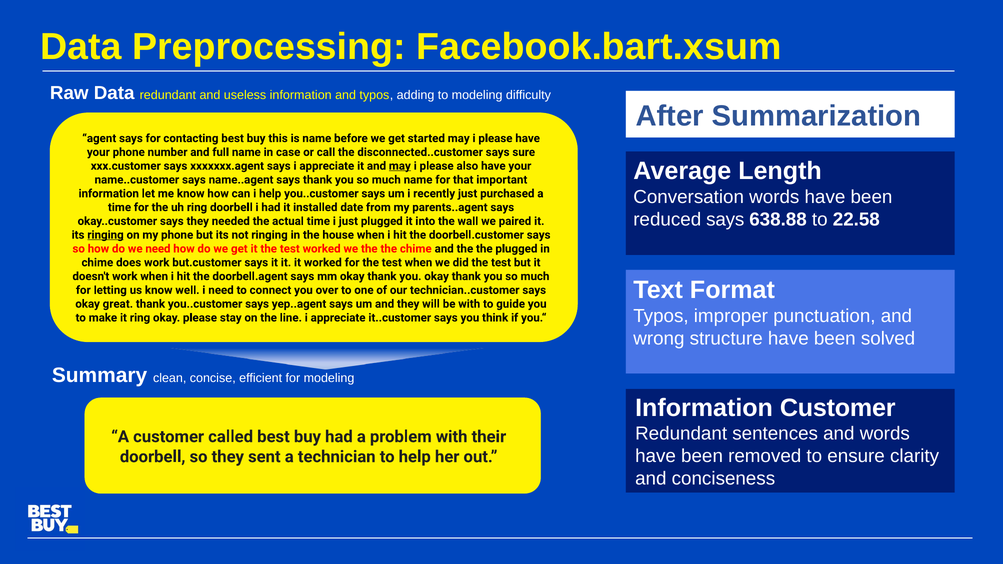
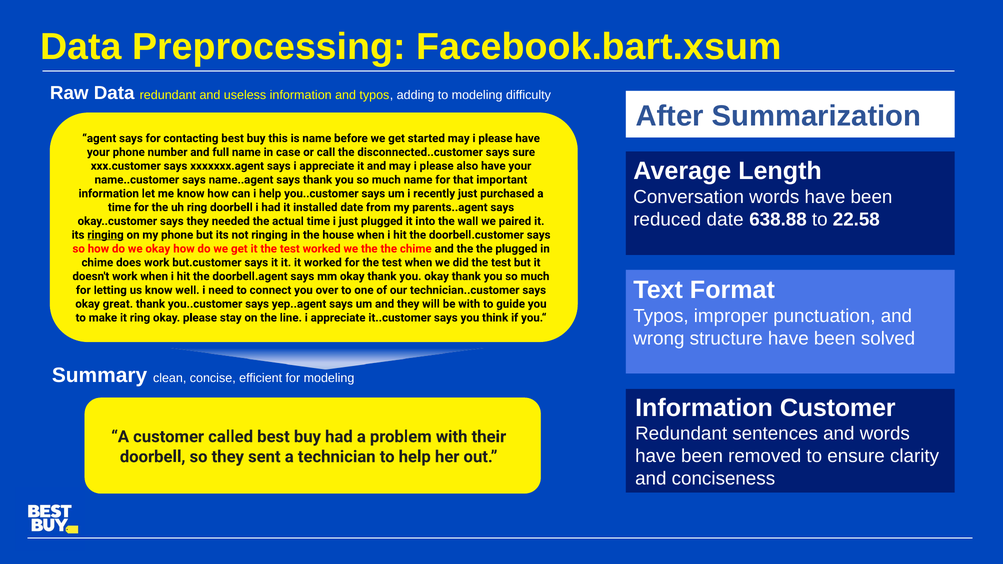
may underline: present -> none (400, 166)
reduced says: says -> date (725, 220)
we need: need -> okay (158, 249)
